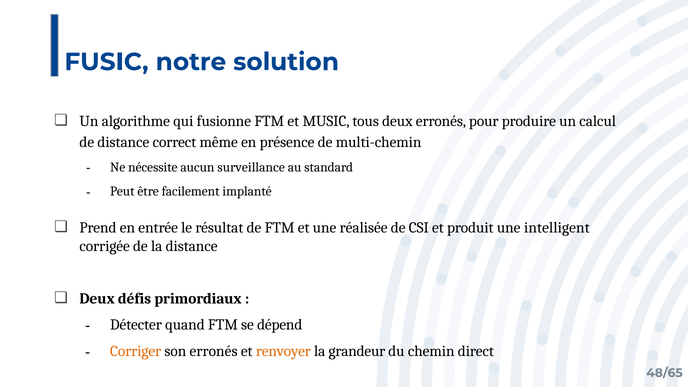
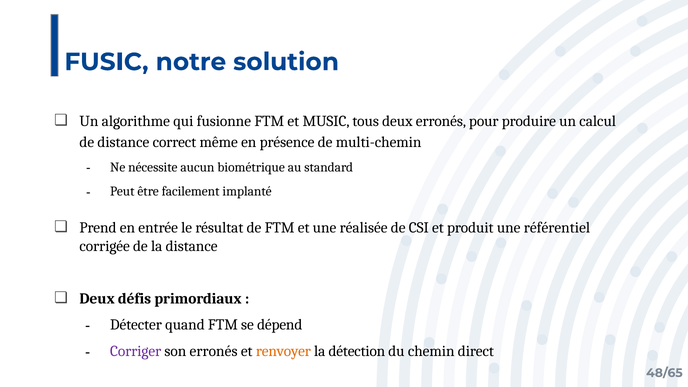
surveillance: surveillance -> biométrique (251, 167)
intelligent: intelligent -> référentiel (557, 228)
Corriger colour: orange -> purple (136, 351)
grandeur: grandeur -> détection (357, 351)
